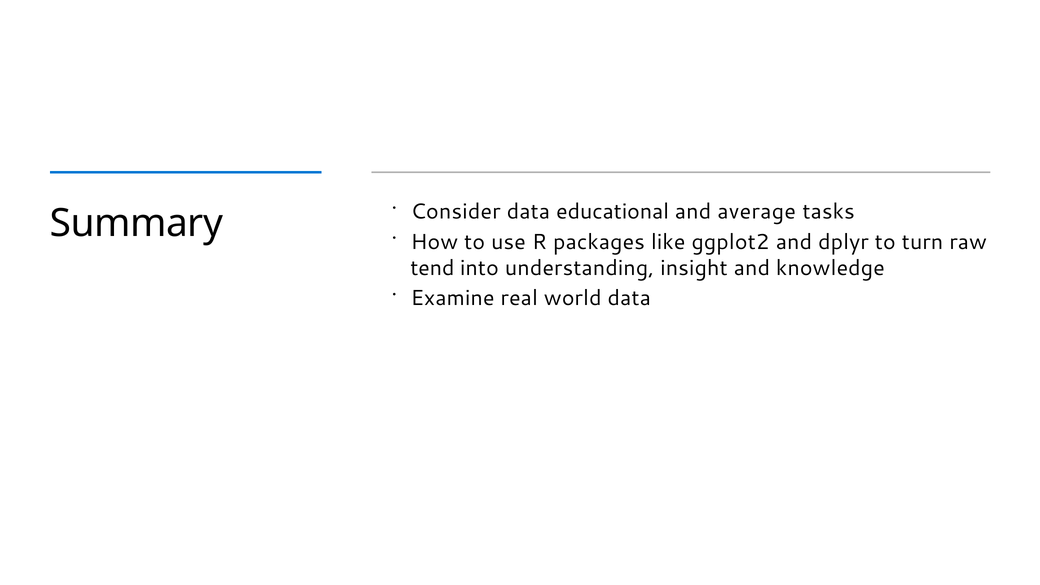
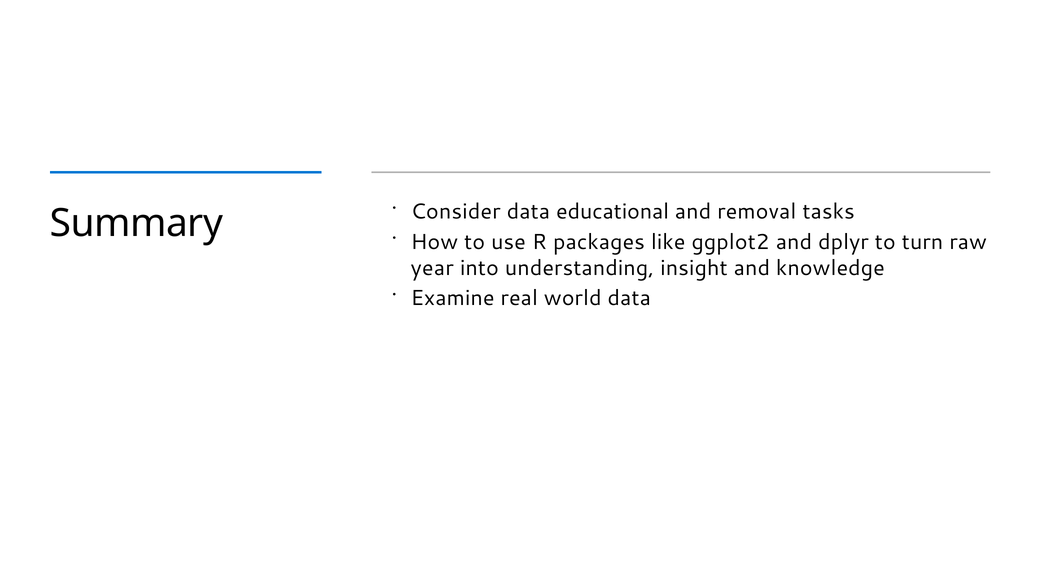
average: average -> removal (757, 212)
tend: tend -> year (432, 268)
